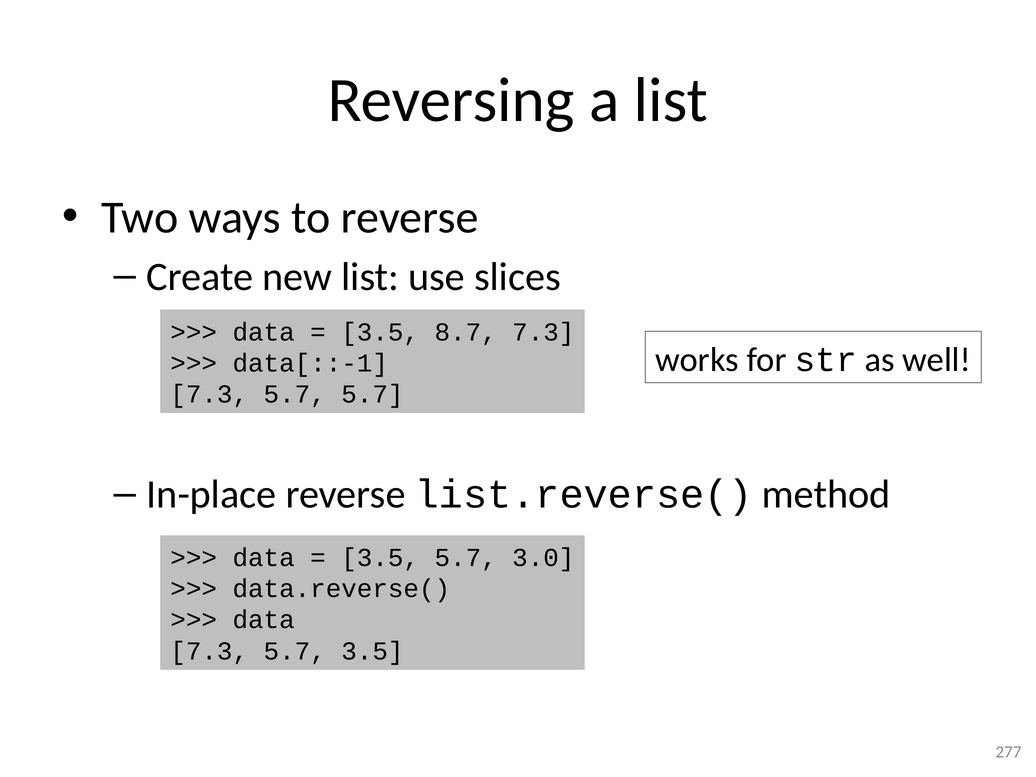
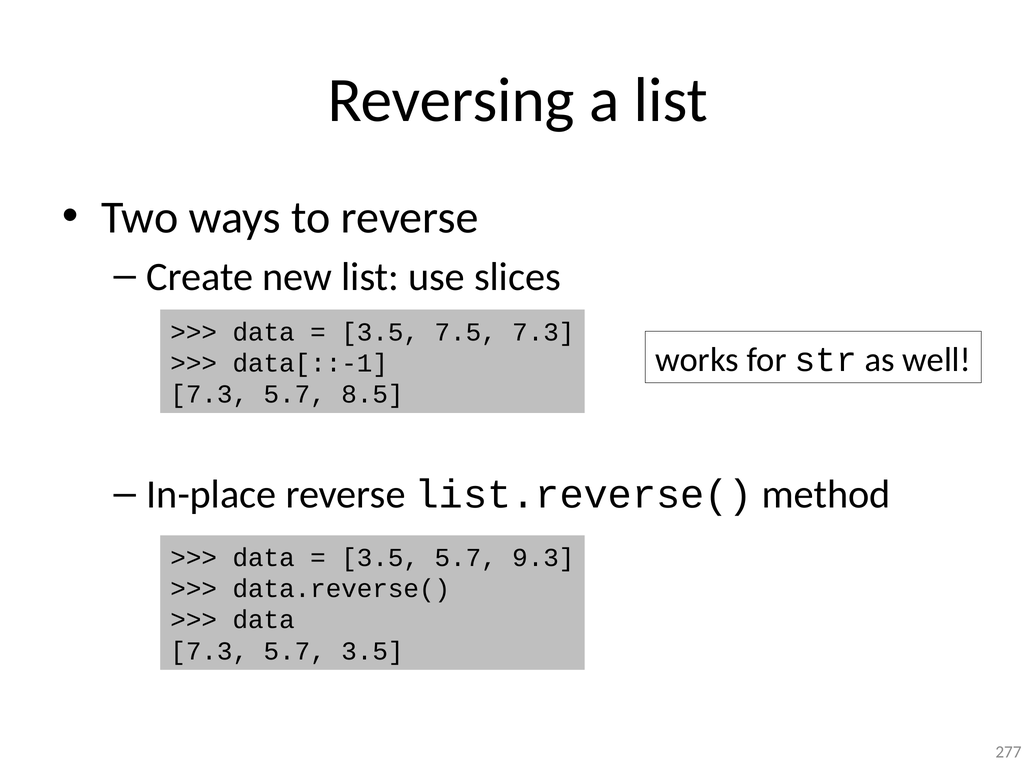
8.7: 8.7 -> 7.5 (466, 332)
5.7 5.7: 5.7 -> 8.5 (372, 394)
3.0: 3.0 -> 9.3 (543, 558)
